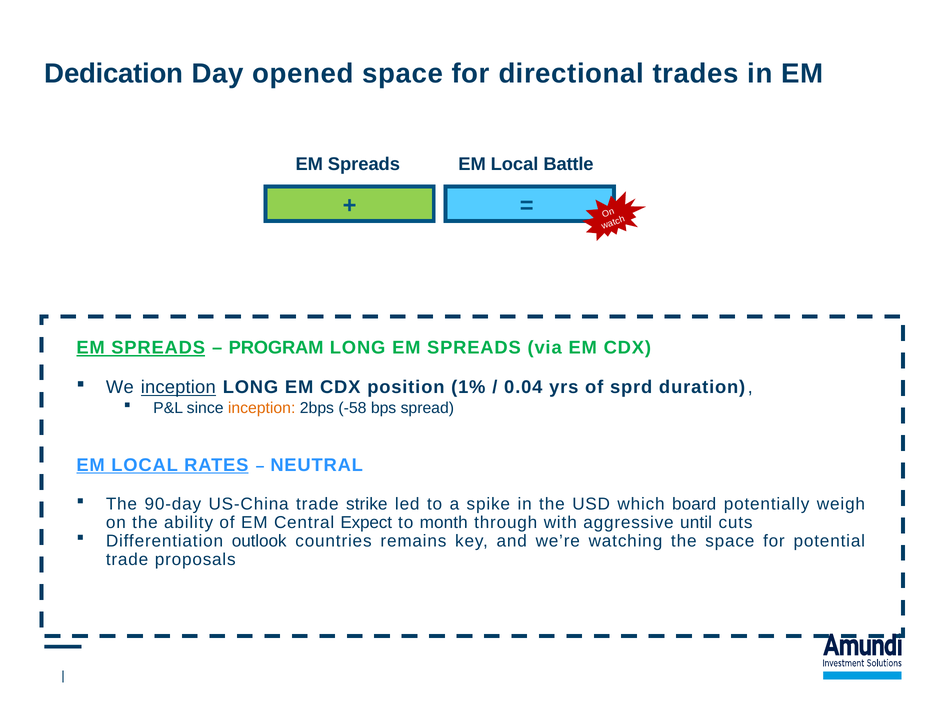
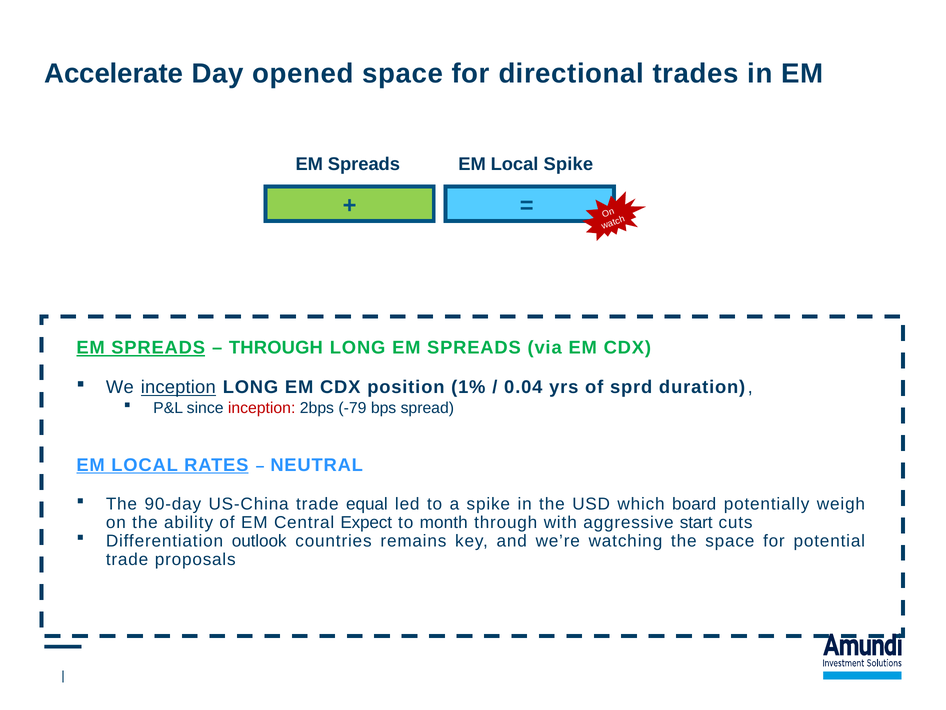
Dedication: Dedication -> Accelerate (114, 74)
Local Battle: Battle -> Spike (568, 164)
PROGRAM: PROGRAM -> THROUGH (276, 347)
inception colour: orange -> red (262, 408)
-58: -58 -> -79 (352, 408)
strike: strike -> equal (367, 504)
until: until -> start (696, 522)
